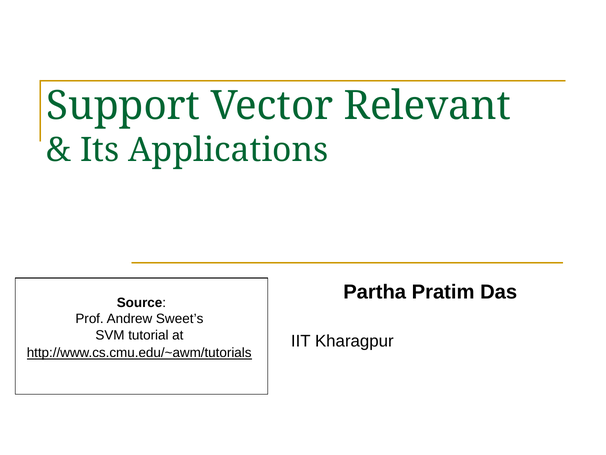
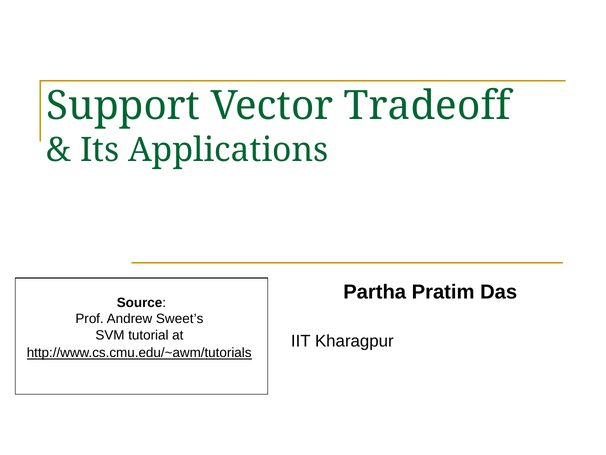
Relevant: Relevant -> Tradeoff (427, 106)
